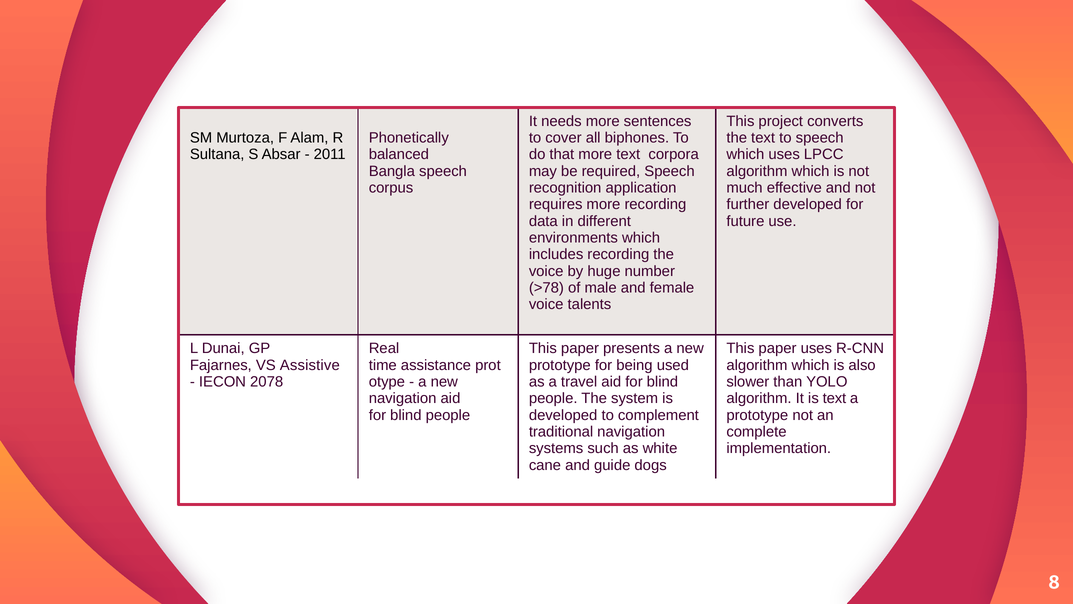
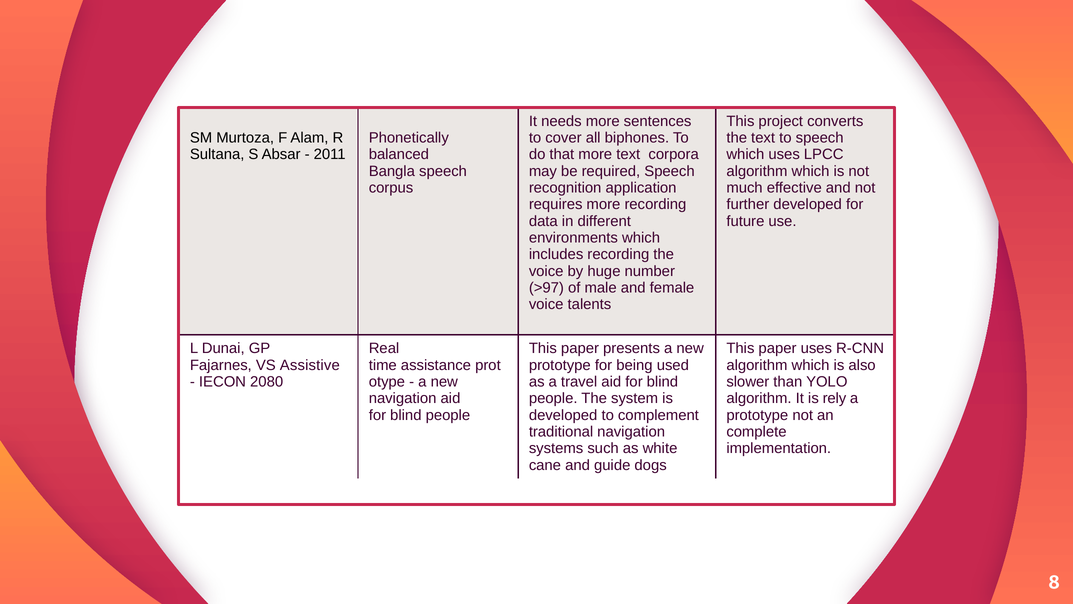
>78: >78 -> >97 (546, 288)
2078: 2078 -> 2080 (267, 382)
is text: text -> rely (834, 398)
